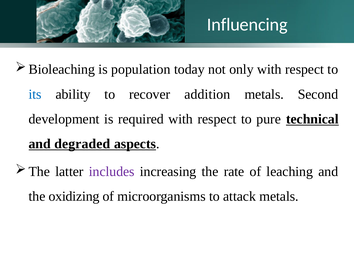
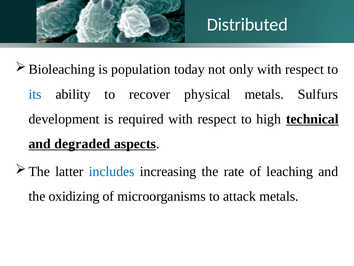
Influencing: Influencing -> Distributed (247, 25)
addition: addition -> physical (207, 94)
Second: Second -> Sulfurs (318, 94)
pure: pure -> high (269, 119)
includes colour: purple -> blue (112, 171)
